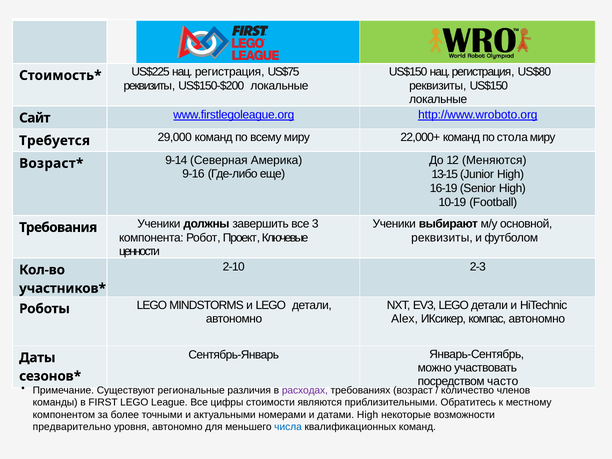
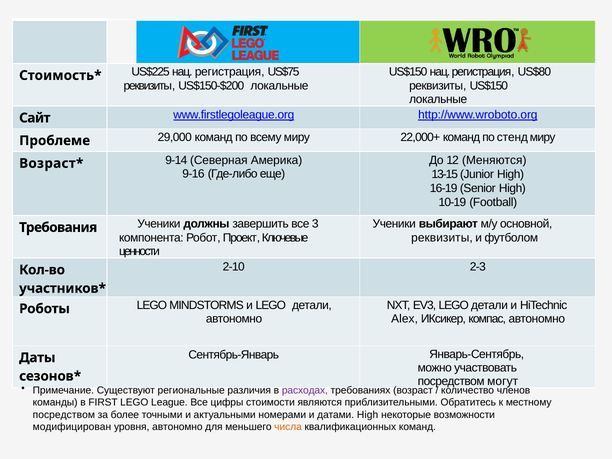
стола: стола -> стенд (512, 138)
Требуется: Требуется -> Проблеме (55, 141)
часто: часто -> могут (503, 382)
компонентом: компонентом -> посредством (64, 415)
предварительно: предварительно -> модифицирован (72, 427)
числа colour: blue -> orange (288, 427)
